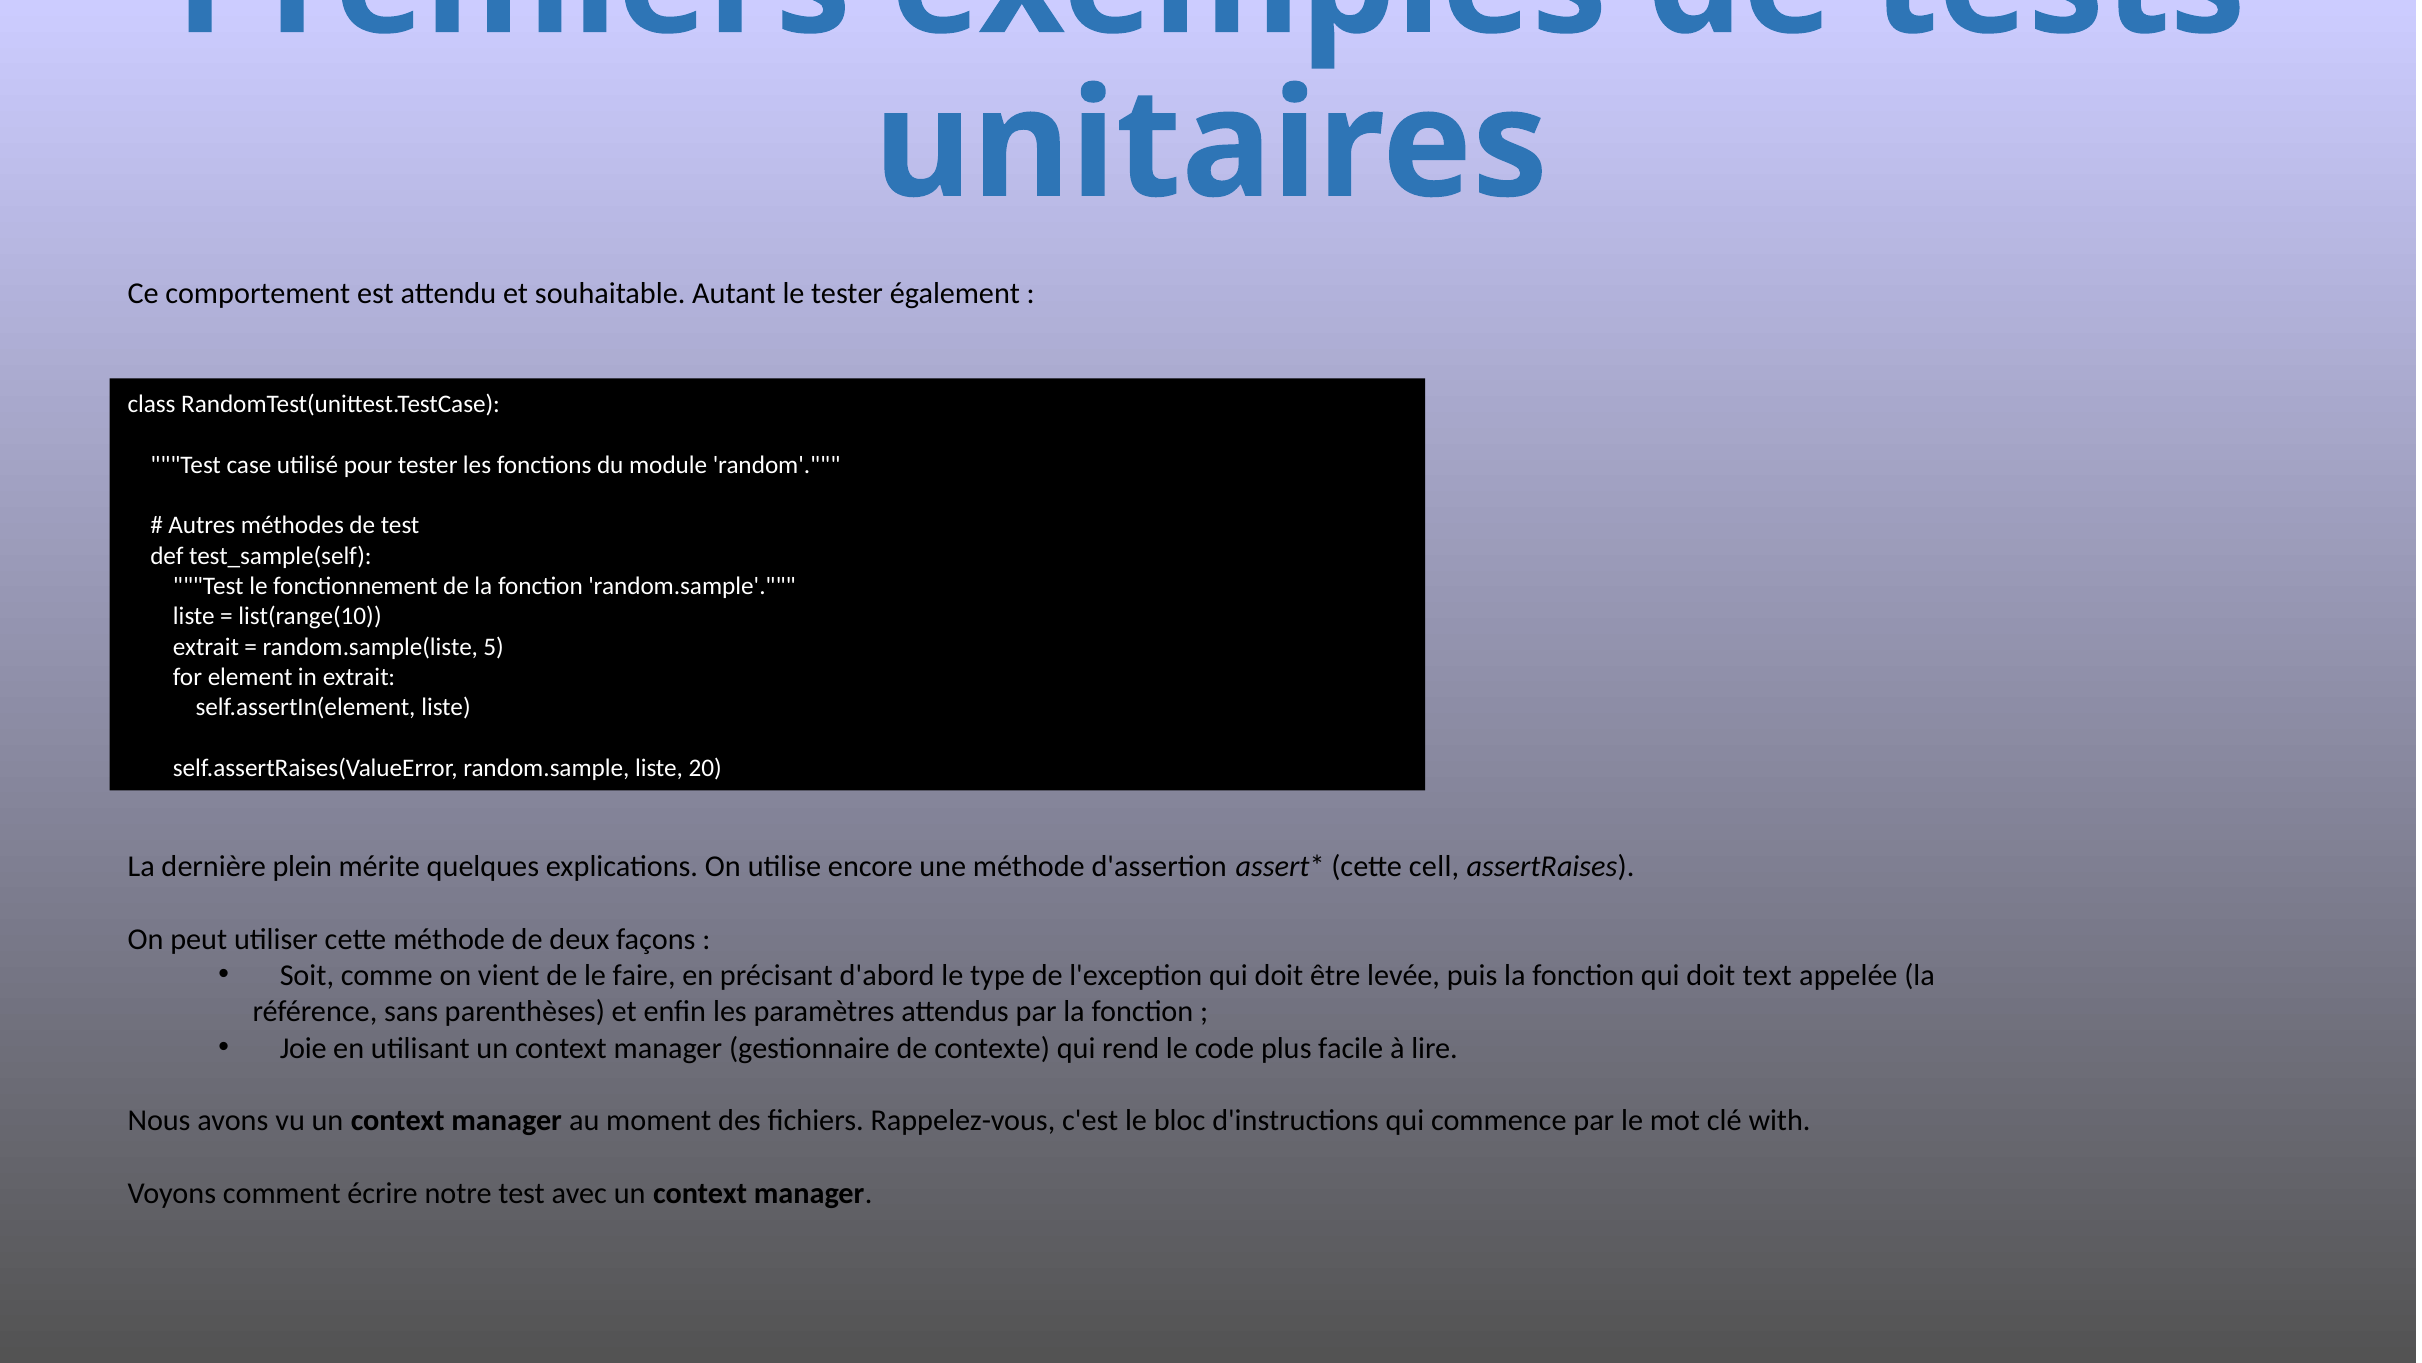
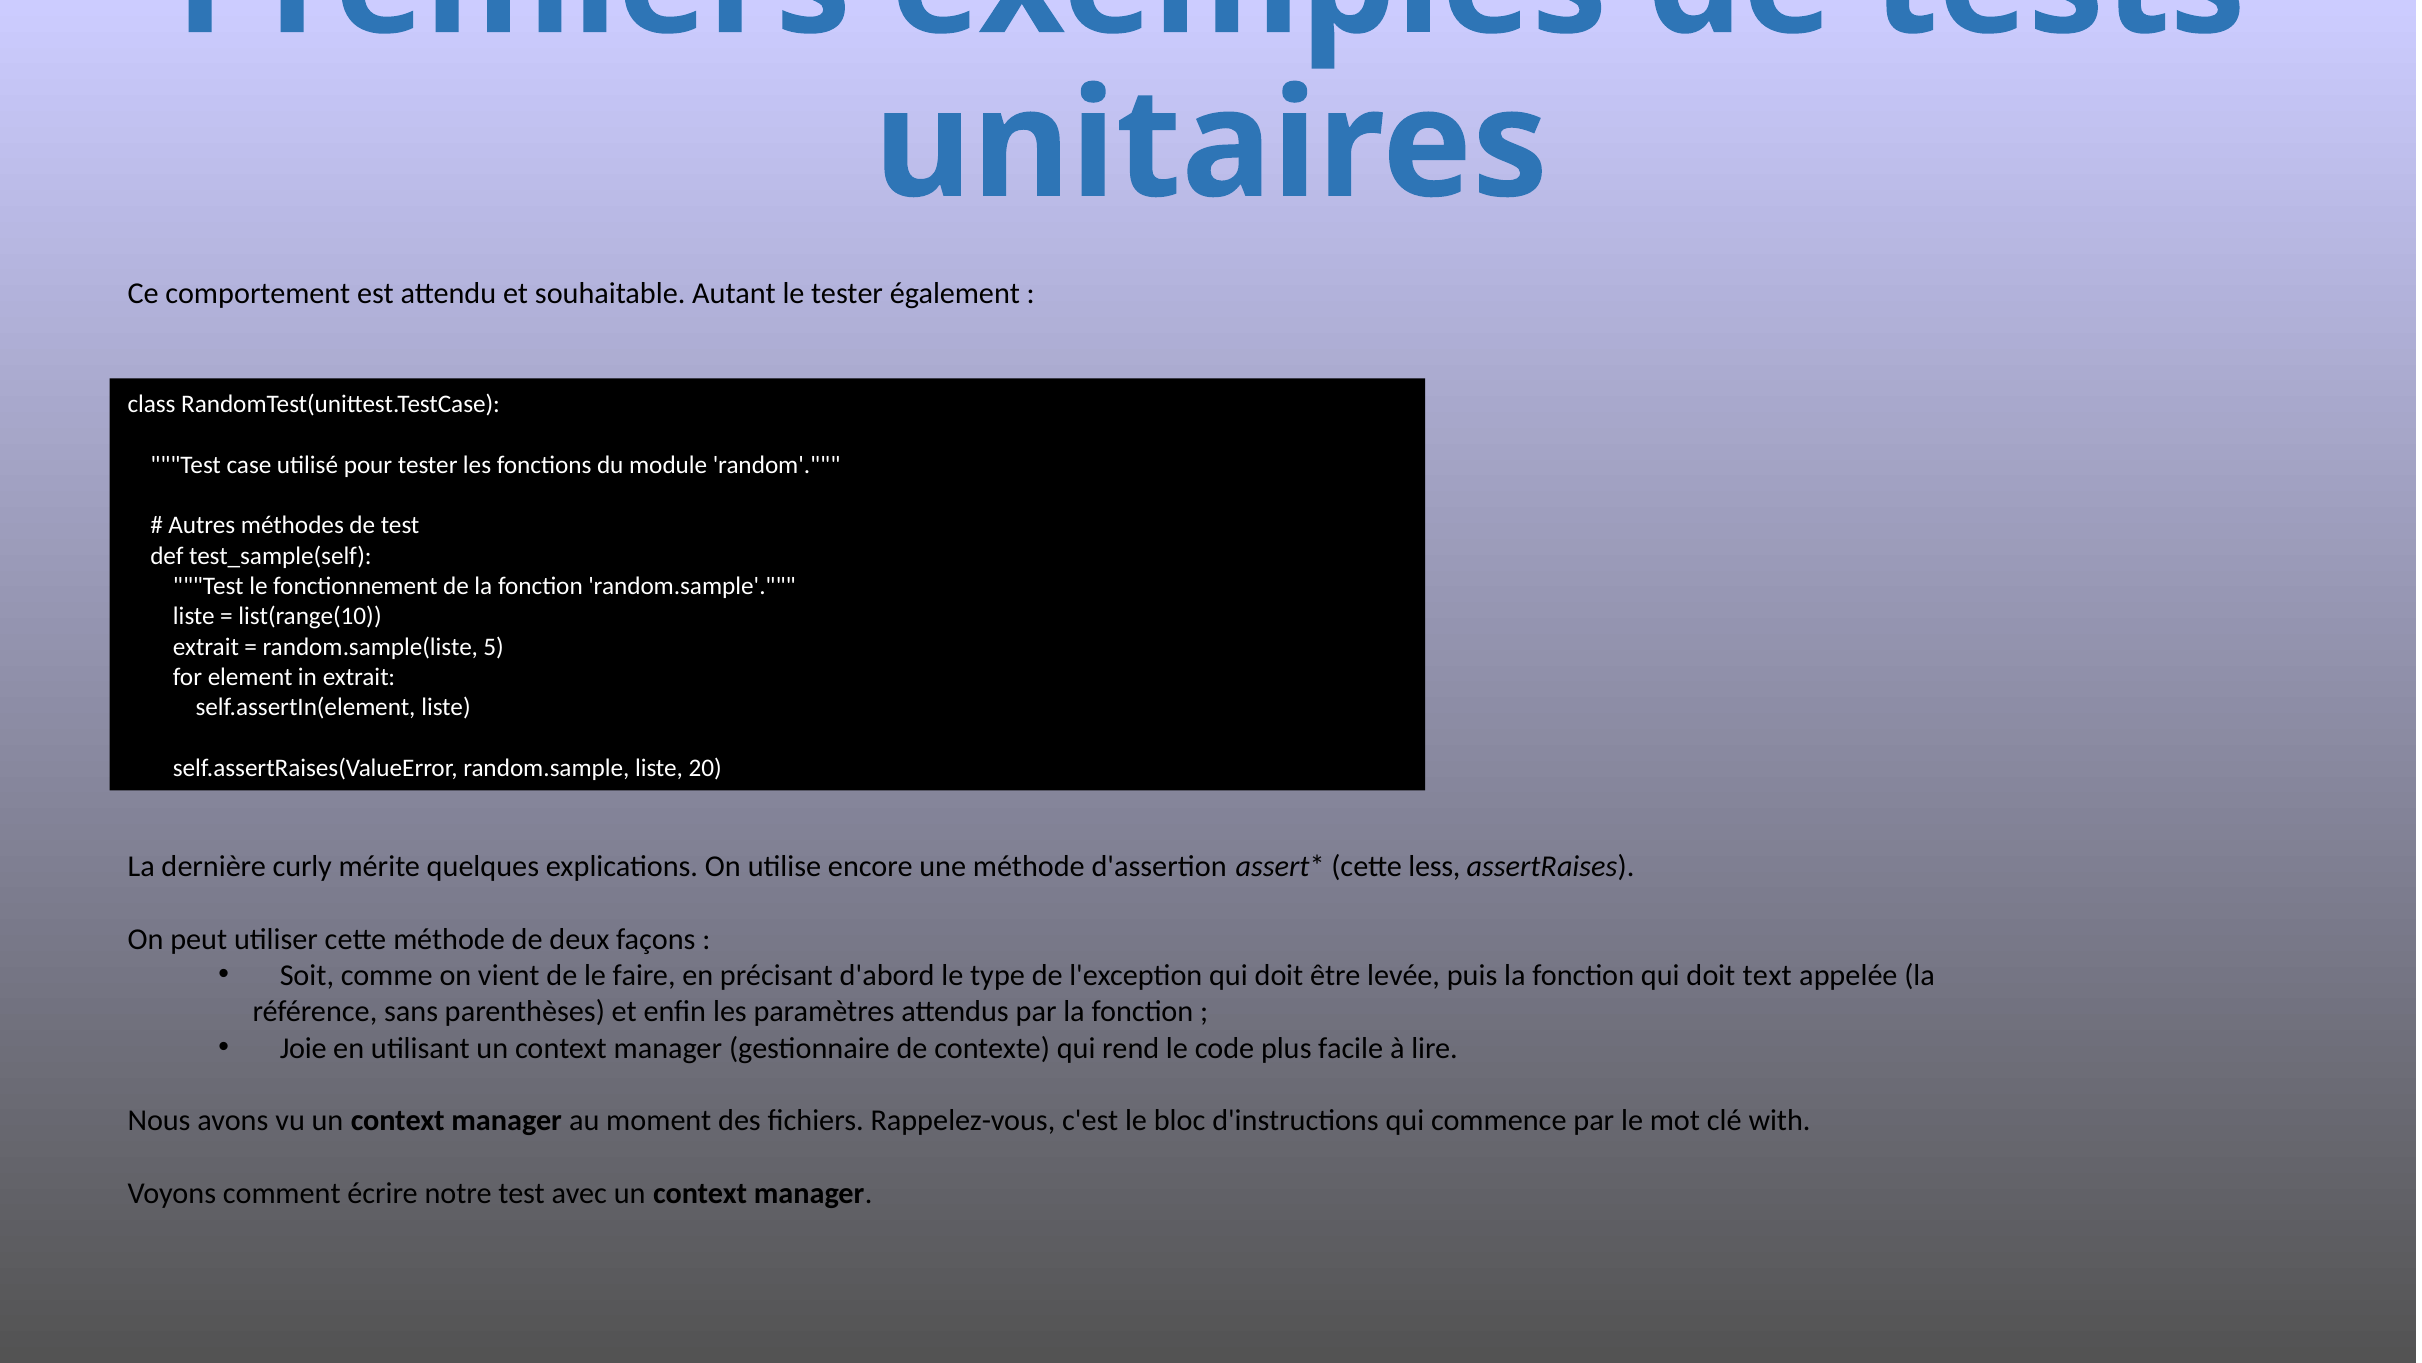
plein: plein -> curly (302, 866)
cell: cell -> less (1434, 866)
